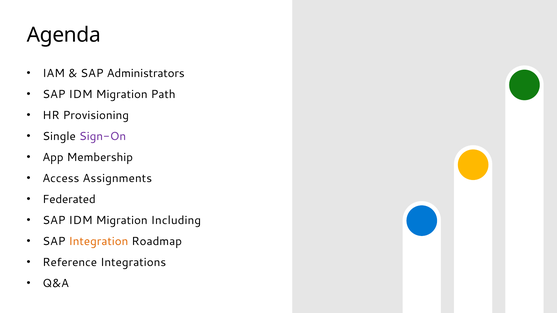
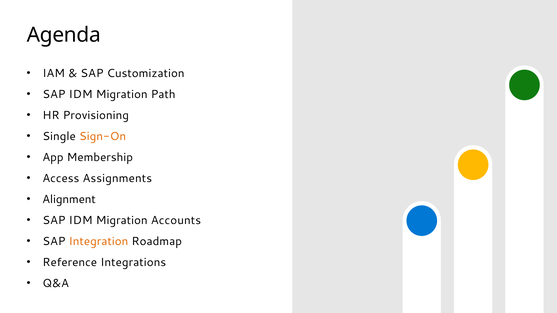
Administrators: Administrators -> Customization (146, 73)
Sign-On colour: purple -> orange (103, 136)
Federated: Federated -> Alignment (69, 200)
Including: Including -> Accounts (176, 221)
